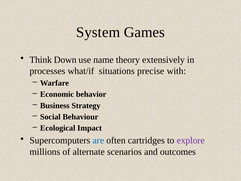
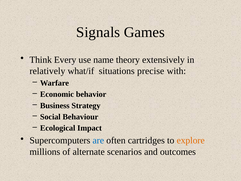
System: System -> Signals (98, 32)
Down: Down -> Every (65, 60)
processes: processes -> relatively (47, 71)
explore colour: purple -> orange (191, 140)
